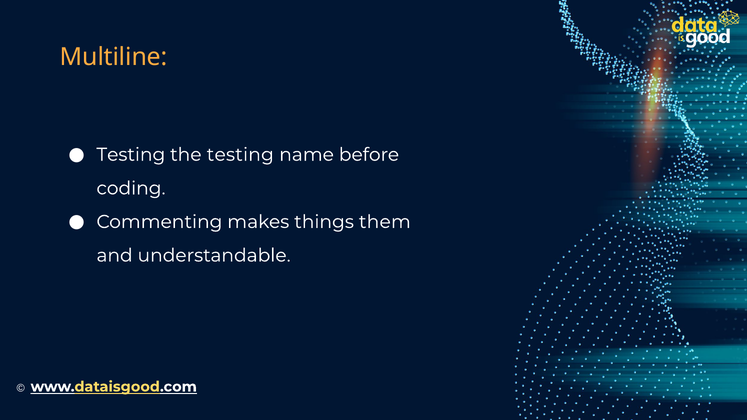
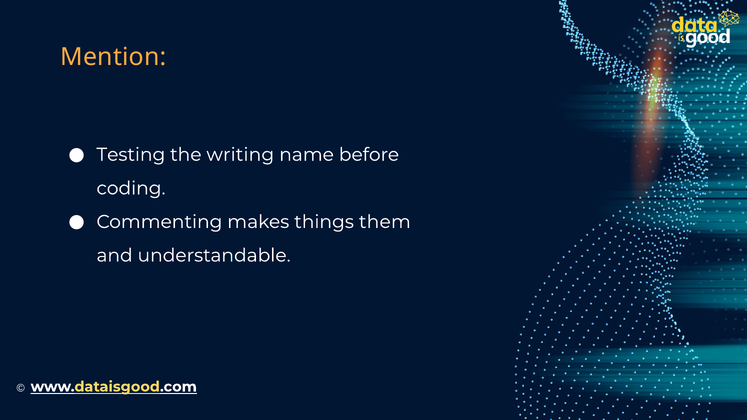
Multiline: Multiline -> Mention (113, 57)
the testing: testing -> writing (240, 155)
